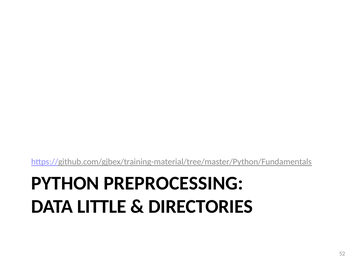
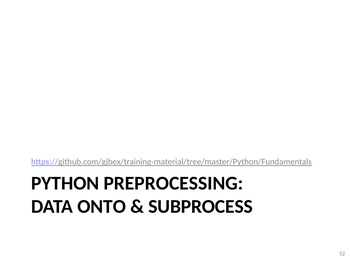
LITTLE: LITTLE -> ONTO (102, 207)
DIRECTORIES: DIRECTORIES -> SUBPROCESS (201, 207)
